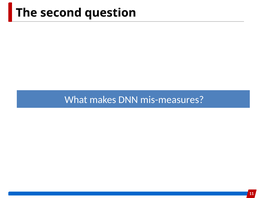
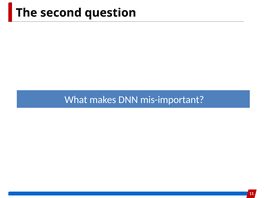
mis-measures: mis-measures -> mis-important (172, 100)
